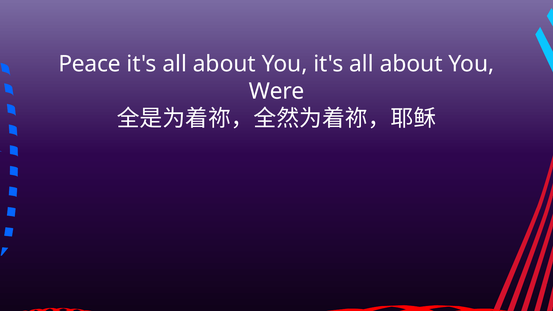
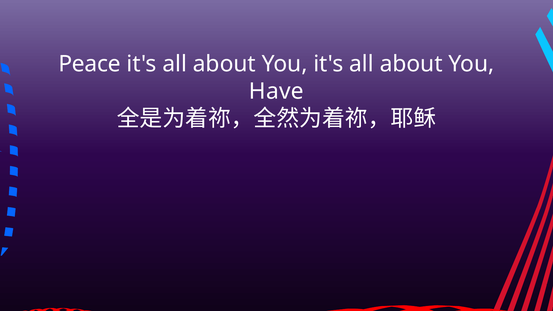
Were: Were -> Have (276, 91)
